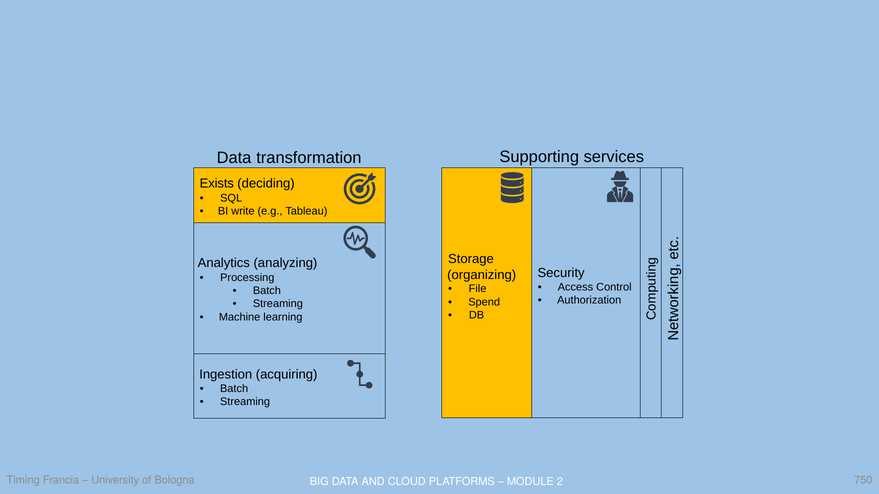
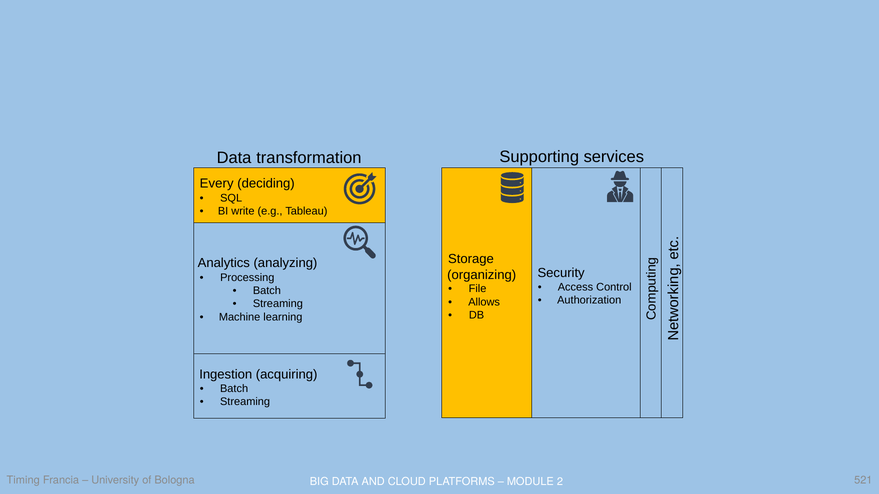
Exists: Exists -> Every (217, 184)
Spend: Spend -> Allows (484, 303)
750: 750 -> 521 (863, 481)
